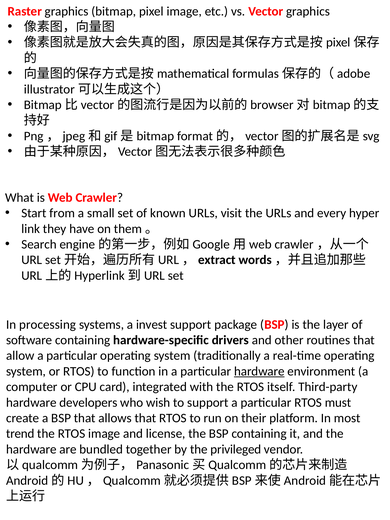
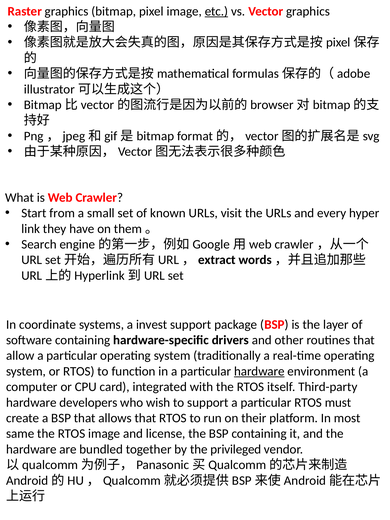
etc underline: none -> present (216, 11)
processing: processing -> coordinate (48, 324)
trend: trend -> same (20, 434)
